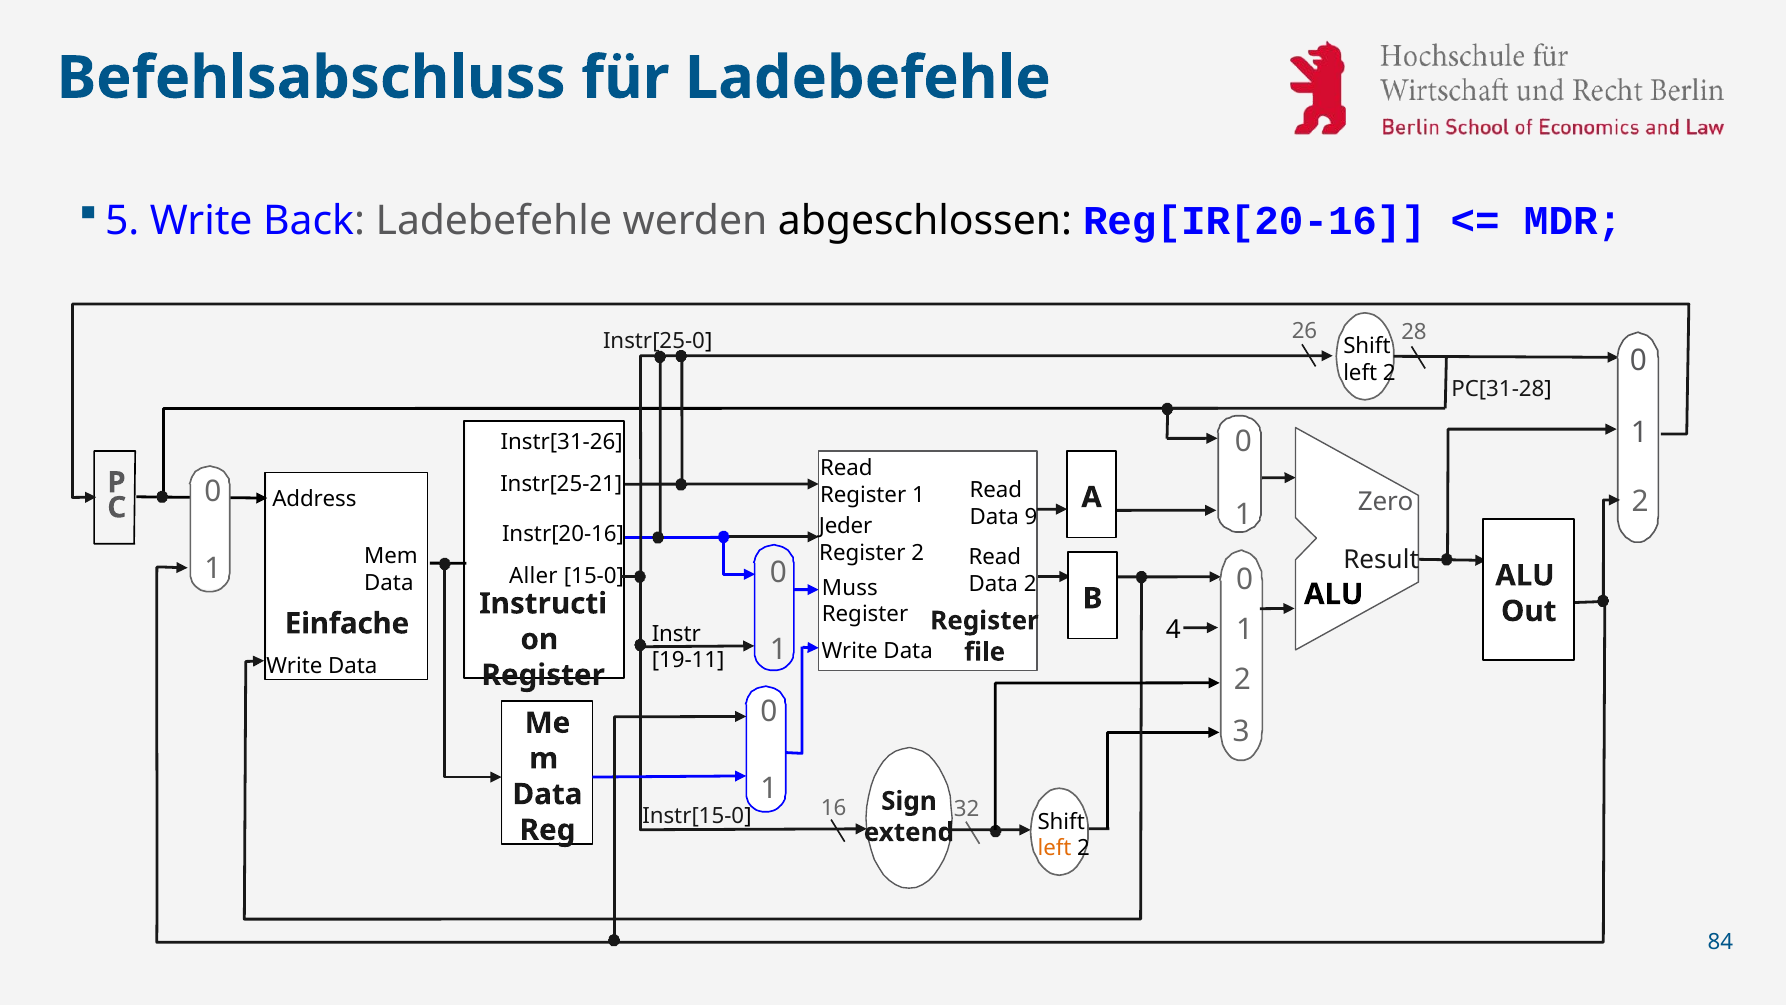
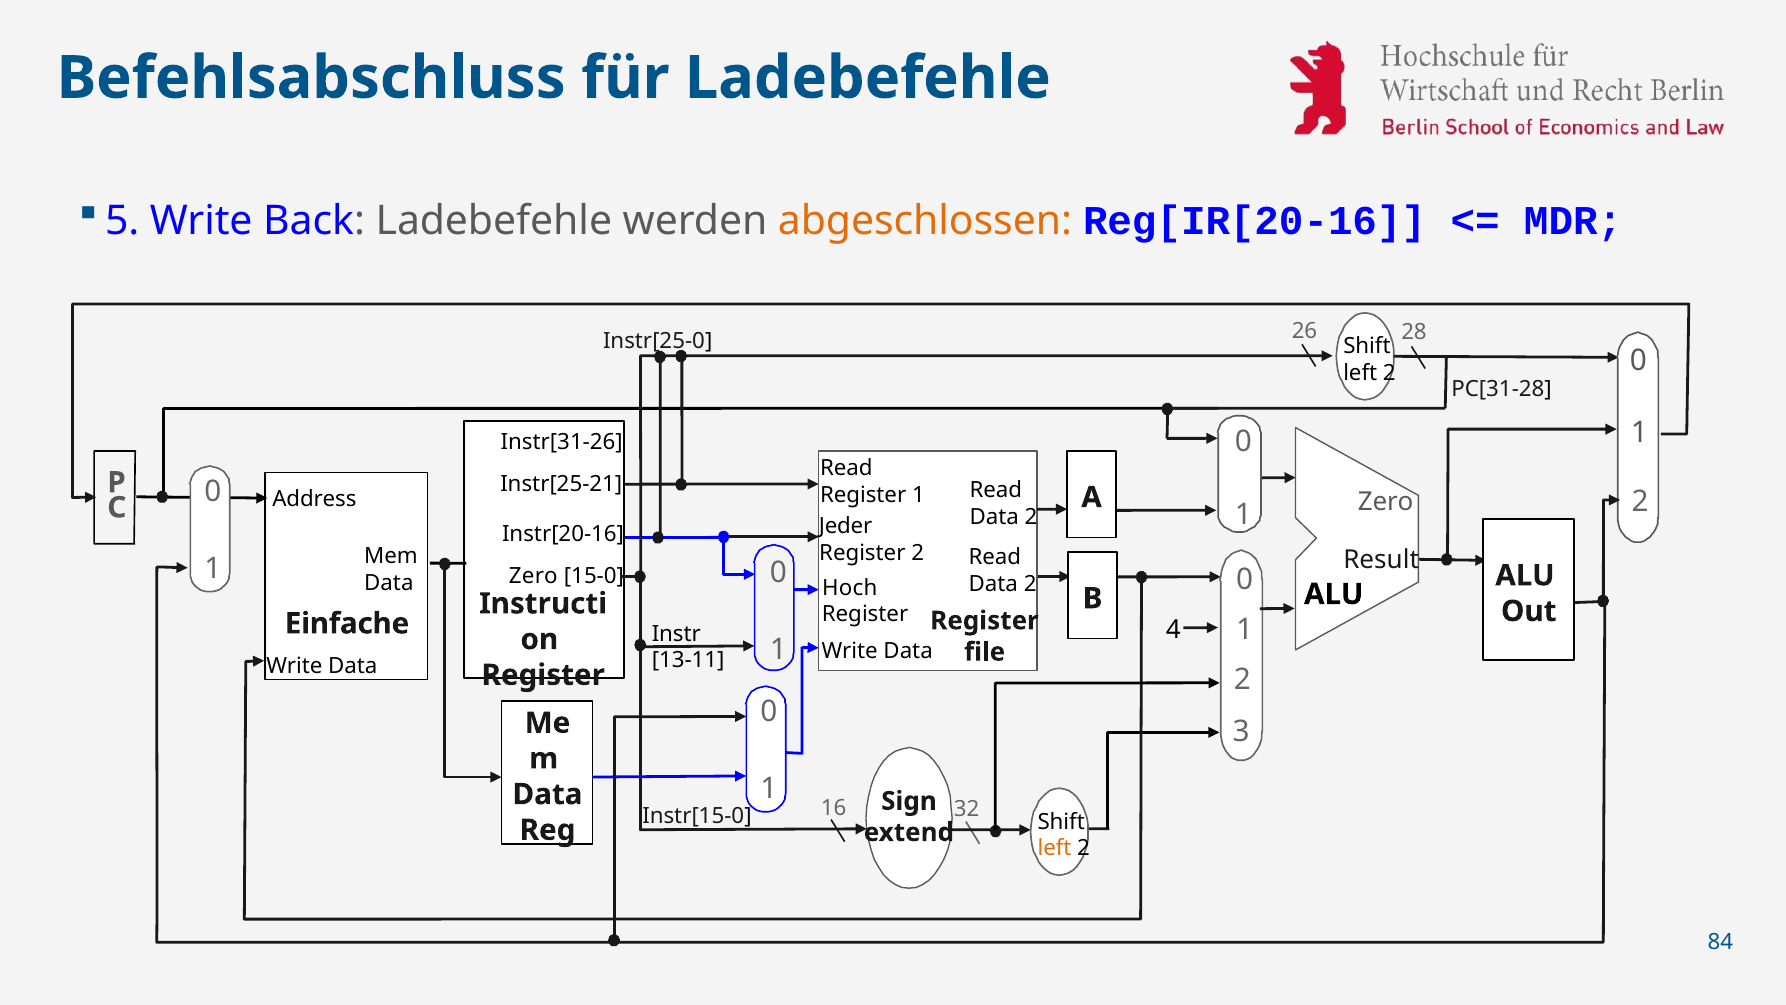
abgeschlossen colour: black -> orange (925, 221)
9: 9 -> 2 (1031, 517)
Aller: Aller -> Zero (533, 576)
Muss: Muss -> Hoch (850, 588)
19-11: 19-11 -> 13-11 (688, 660)
